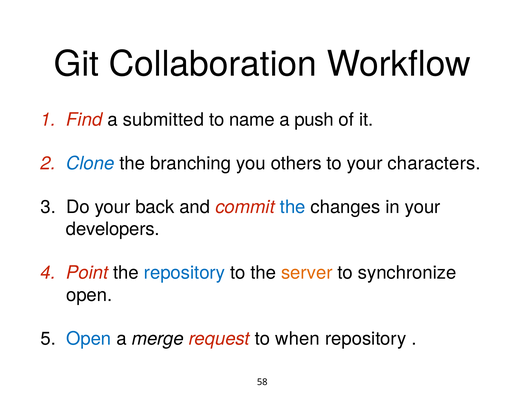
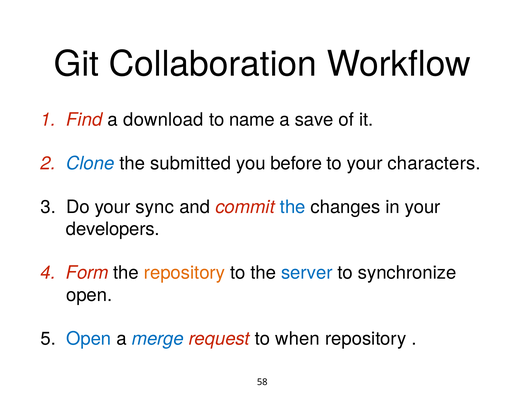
submitted: submitted -> download (163, 120)
push: push -> save (314, 120)
branching: branching -> submitted (191, 163)
others: others -> before (296, 163)
back: back -> sync (155, 207)
Point: Point -> Form (87, 273)
repository colour: blue -> orange (184, 273)
server colour: orange -> blue (307, 273)
merge colour: black -> blue (158, 339)
